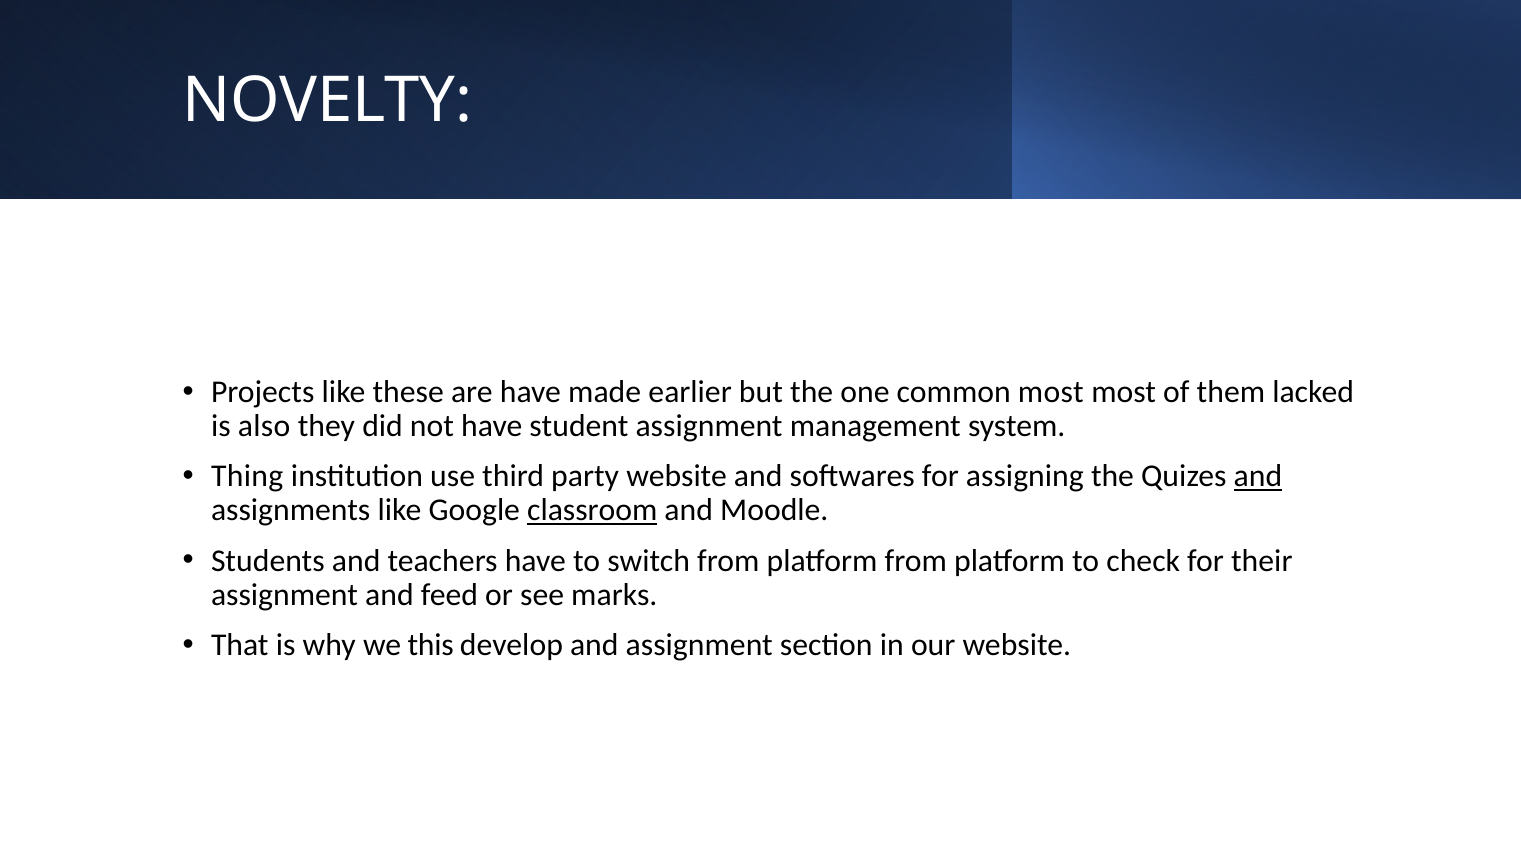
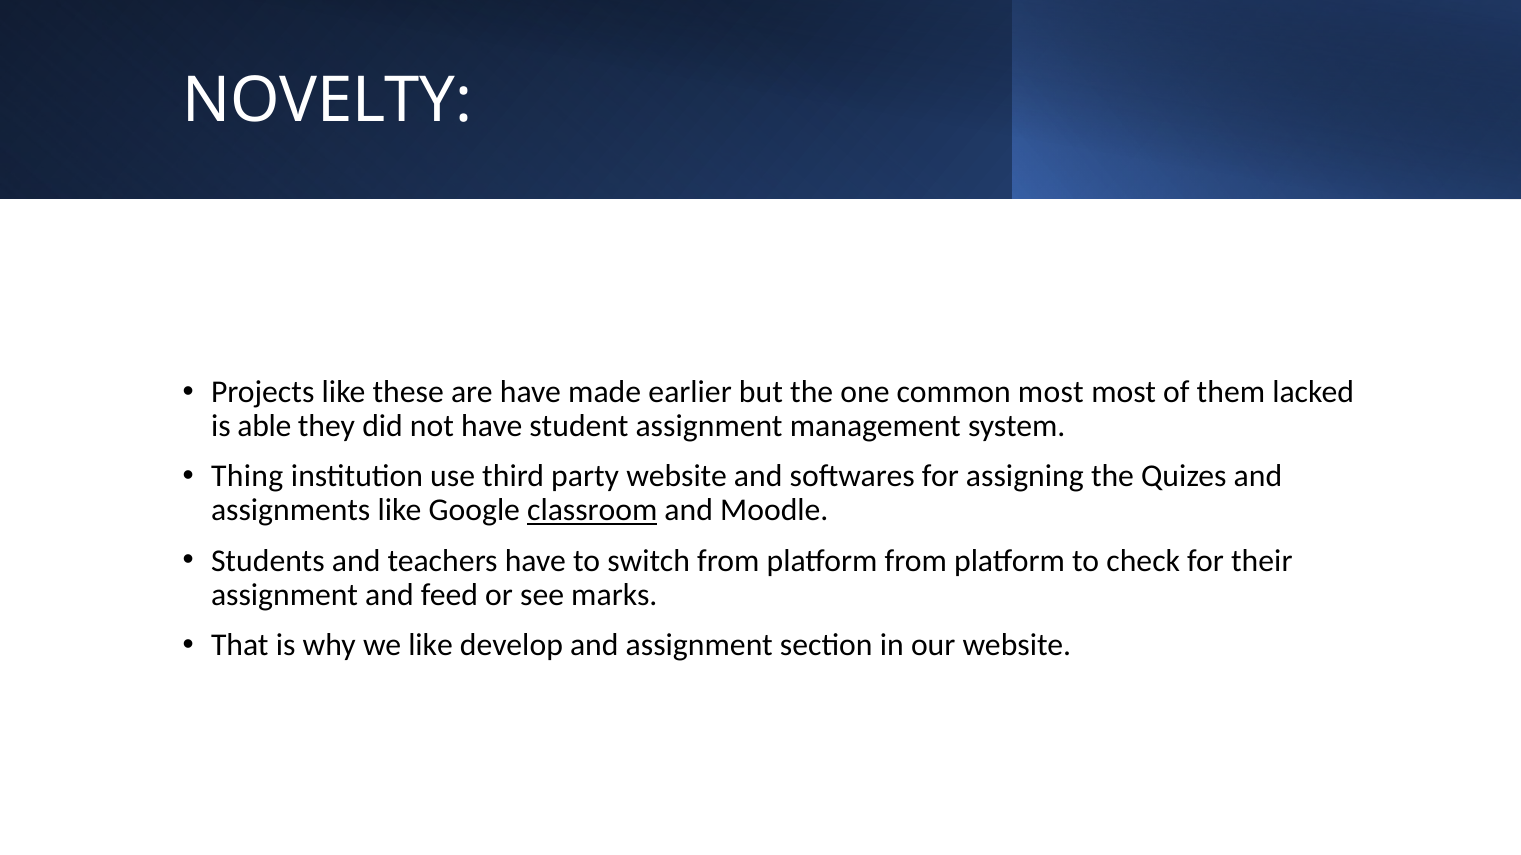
also: also -> able (264, 426)
and underline: present -> none (1258, 477)
we this: this -> like (431, 645)
